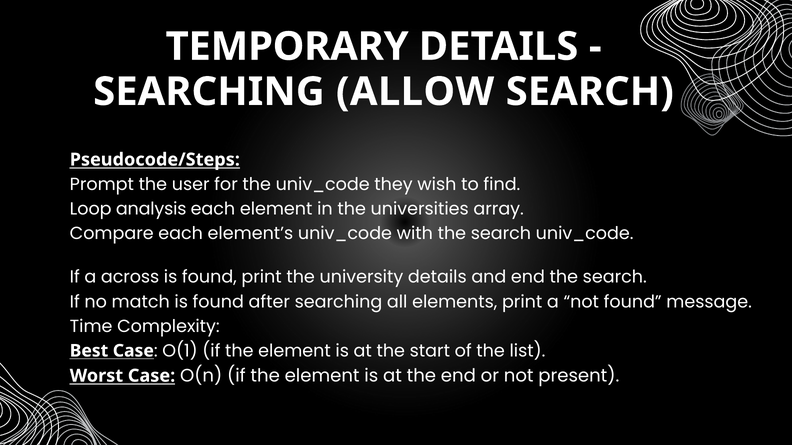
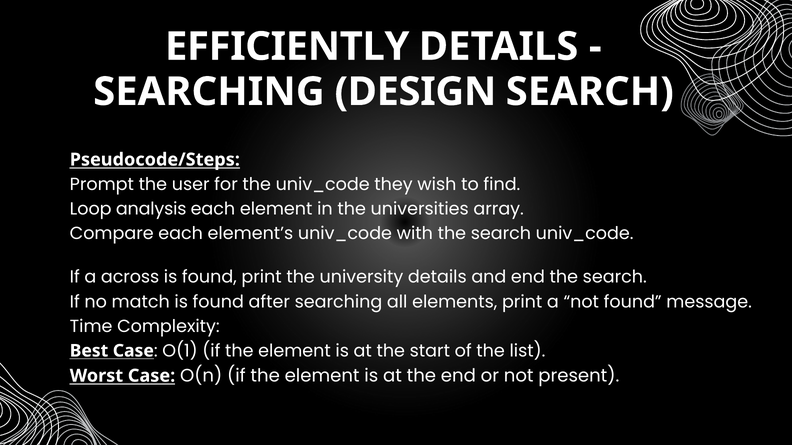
TEMPORARY: TEMPORARY -> EFFICIENTLY (287, 47)
ALLOW: ALLOW -> DESIGN (415, 92)
